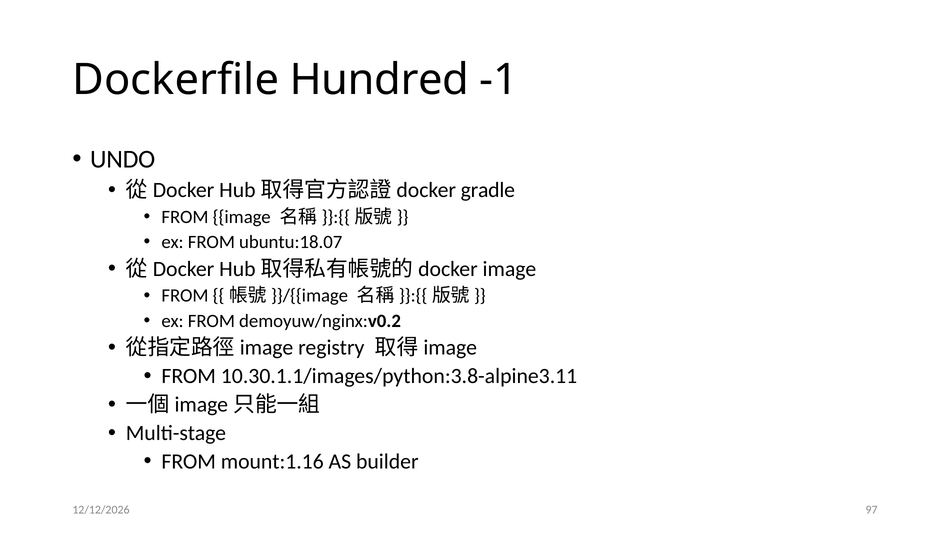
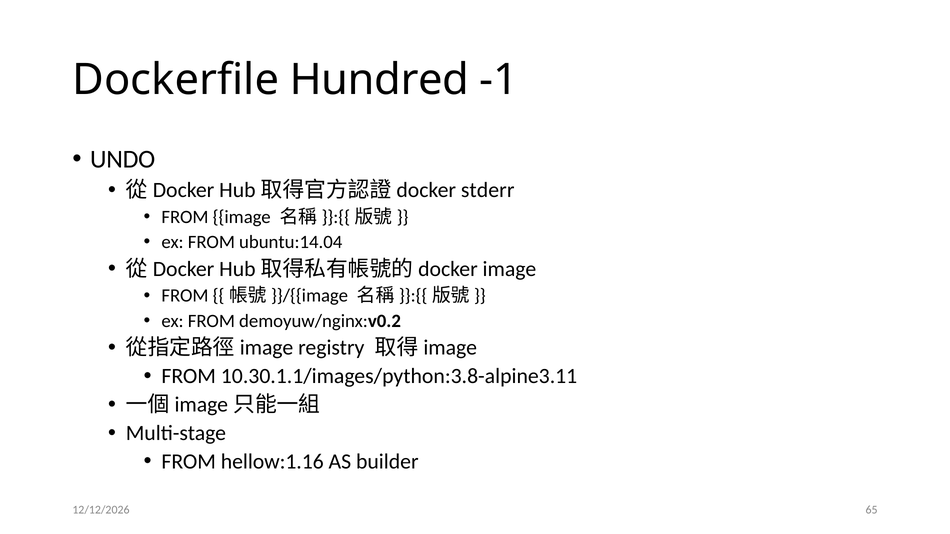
gradle: gradle -> stderr (488, 190)
ubuntu:18.07: ubuntu:18.07 -> ubuntu:14.04 (291, 242)
mount:1.16: mount:1.16 -> hellow:1.16 (272, 462)
97: 97 -> 65 (872, 510)
